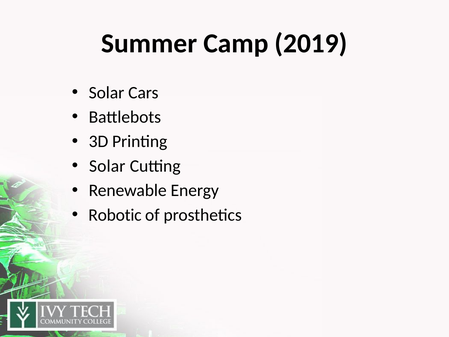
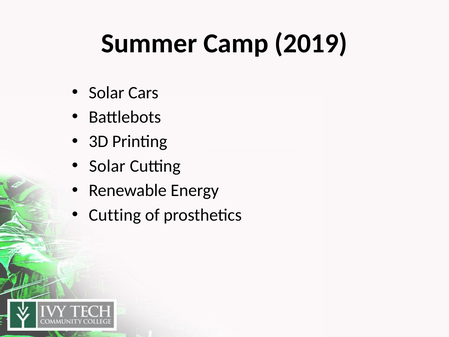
Robotic: Robotic -> Cutting (115, 215)
